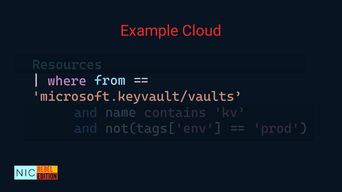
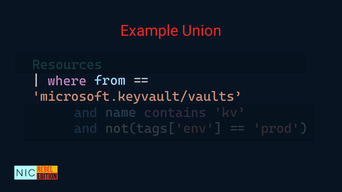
Cloud: Cloud -> Union (202, 31)
